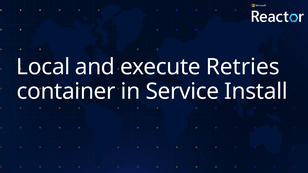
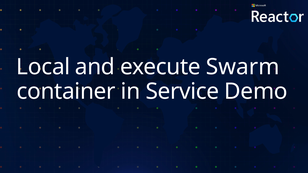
Retries: Retries -> Swarm (243, 67)
Install: Install -> Demo (256, 92)
